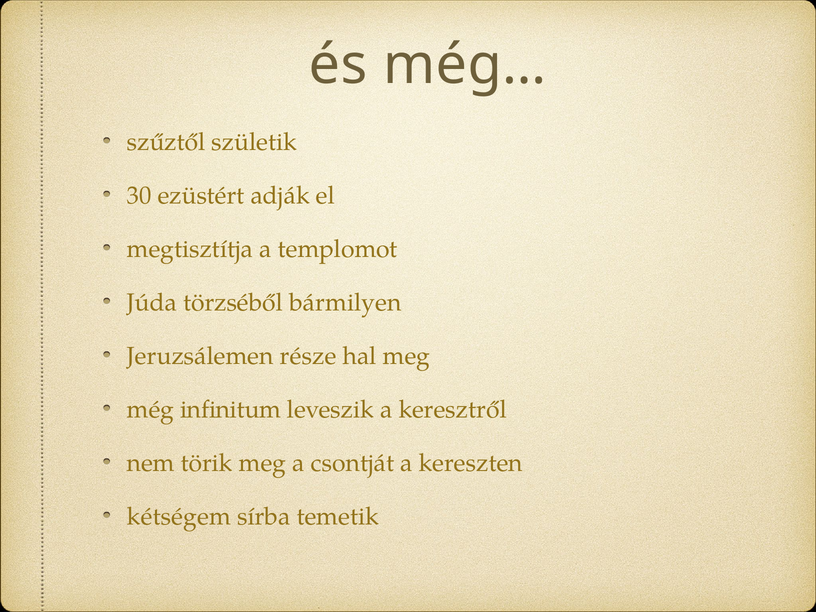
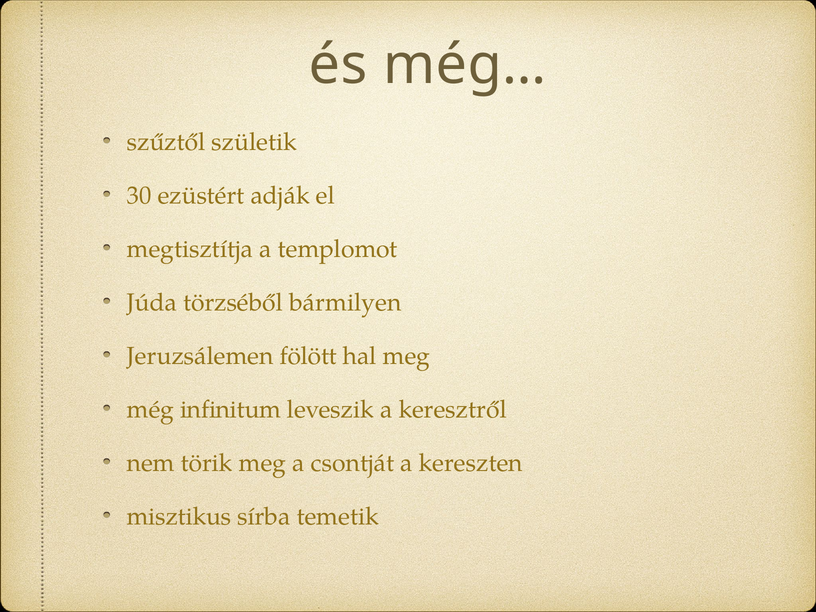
része: része -> fölött (308, 356)
kétségem: kétségem -> misztikus (179, 517)
